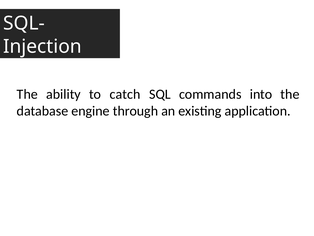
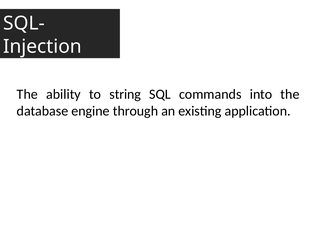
catch: catch -> string (125, 94)
